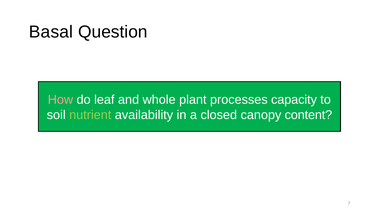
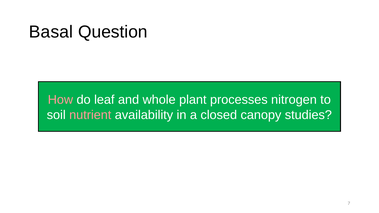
capacity: capacity -> nitrogen (294, 100)
nutrient colour: light green -> pink (90, 115)
content: content -> studies (308, 115)
